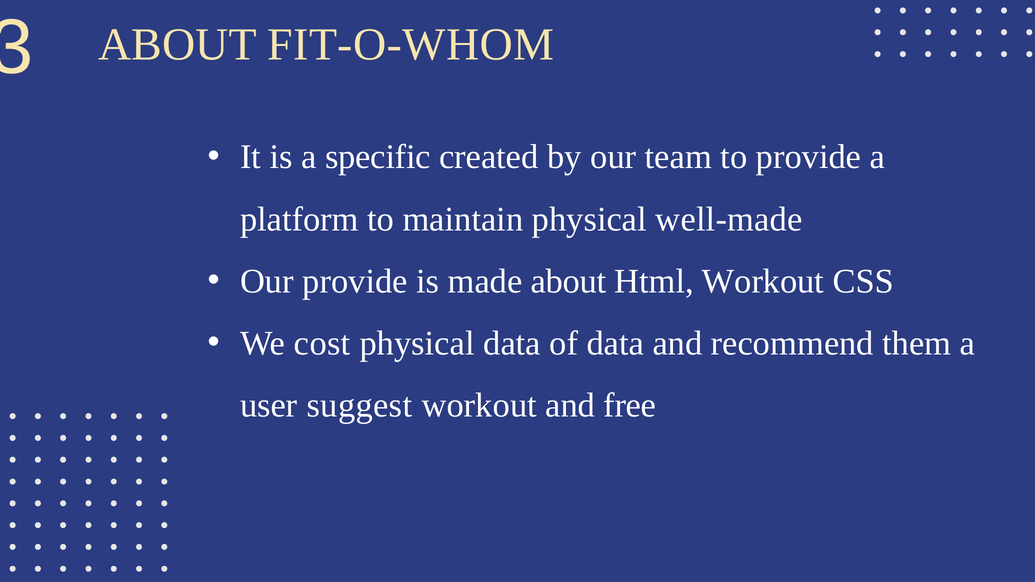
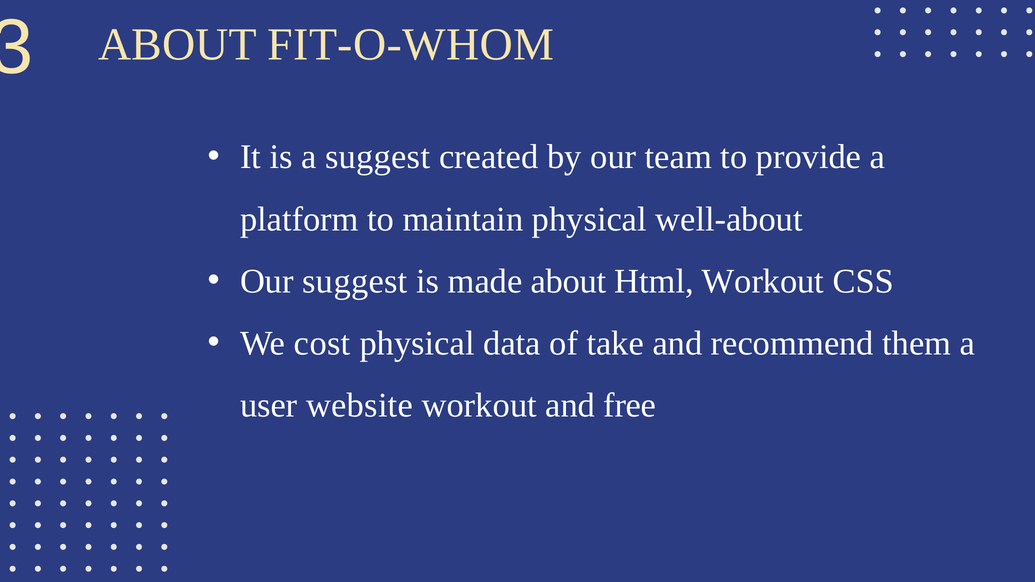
a specific: specific -> suggest (378, 157)
well-made: well-made -> well-about (729, 219)
Our provide: provide -> suggest (355, 281)
of data: data -> take (615, 343)
suggest: suggest -> website (360, 406)
